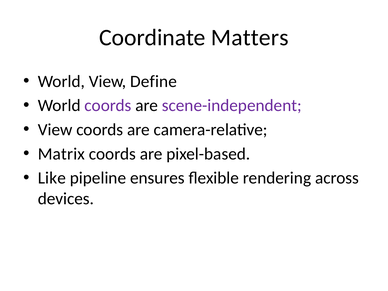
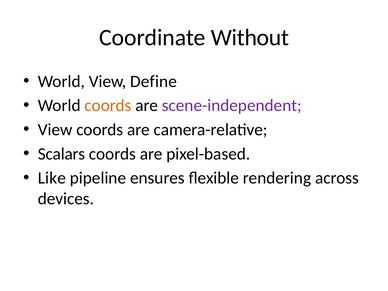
Matters: Matters -> Without (250, 38)
coords colour: purple -> orange (108, 106)
Matrix: Matrix -> Scalars (62, 154)
